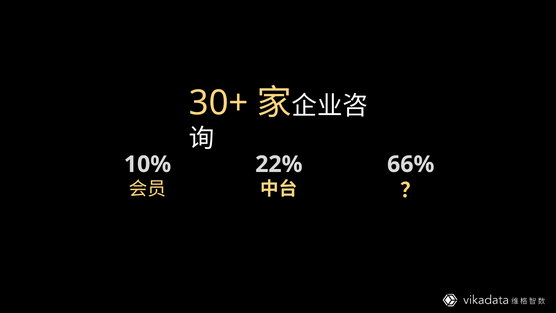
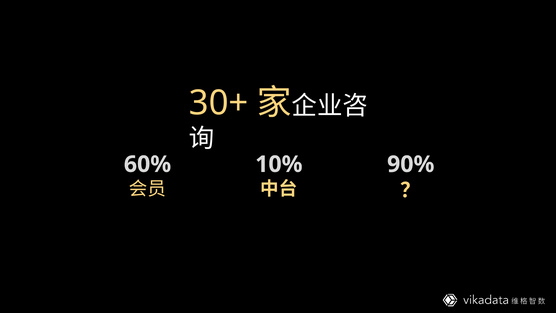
10%: 10% -> 60% (148, 164)
22%: 22% -> 10% (279, 164)
66%: 66% -> 90% (411, 164)
